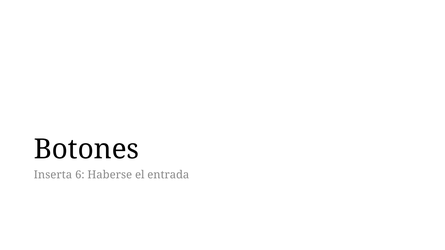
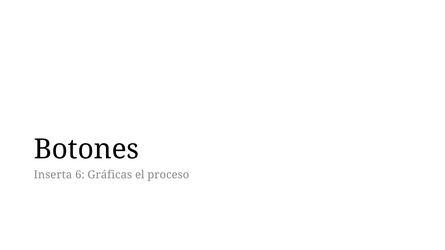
Haberse: Haberse -> Gráficas (110, 175)
entrada: entrada -> proceso (168, 175)
